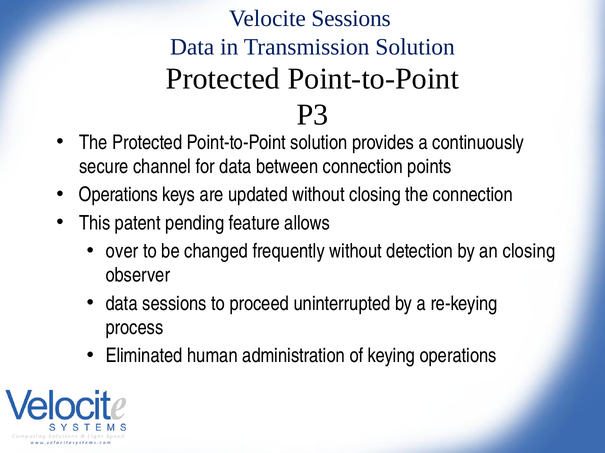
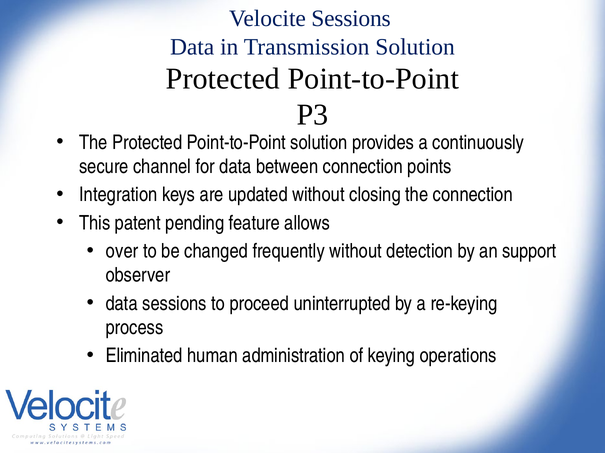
Operations: Operations -> Integration (118, 195)
an closing: closing -> support (529, 251)
